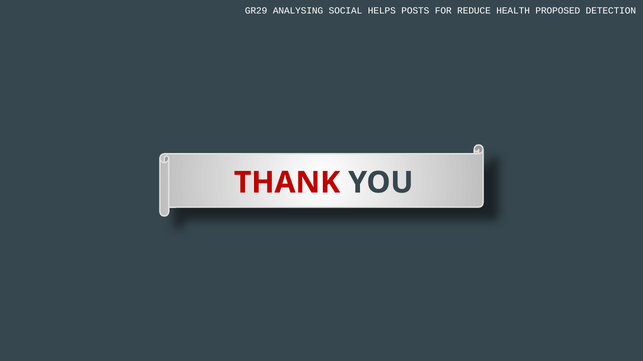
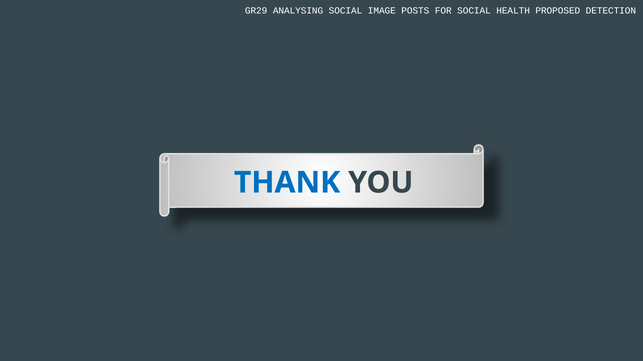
HELPS: HELPS -> IMAGE (382, 11)
FOR REDUCE: REDUCE -> SOCIAL (474, 11)
THANK colour: red -> blue (287, 183)
